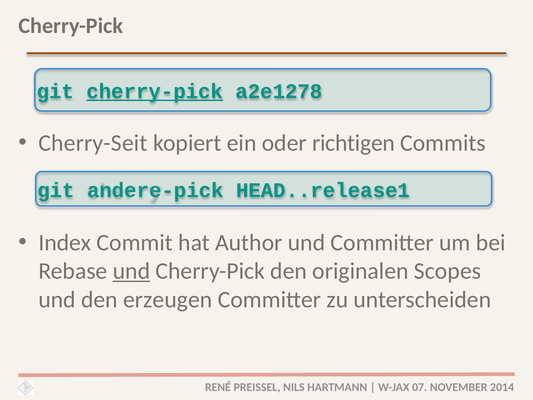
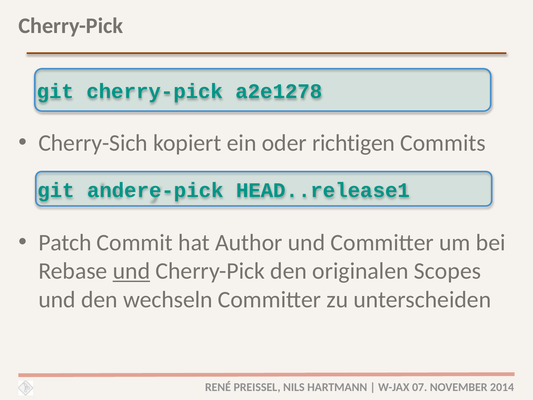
cherry-pick underline: present -> none (155, 91)
Cherry-Seit: Cherry-Seit -> Cherry-Sich (93, 143)
Index: Index -> Patch (65, 242)
erzeugen: erzeugen -> wechseln (168, 299)
